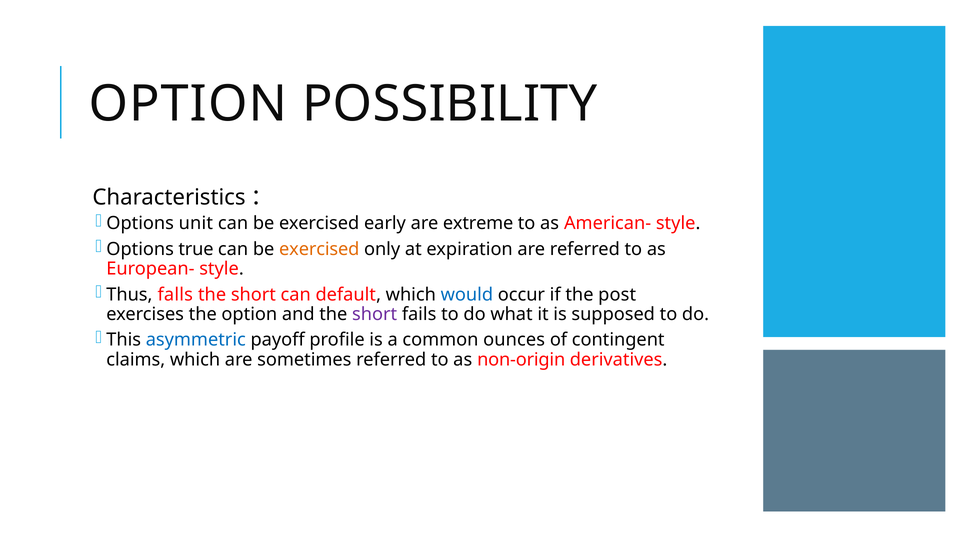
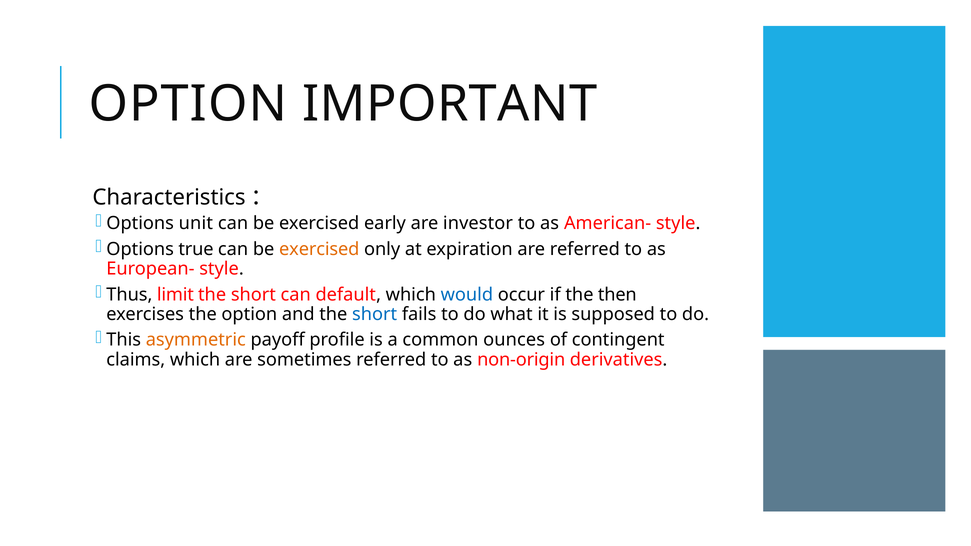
POSSIBILITY: POSSIBILITY -> IMPORTANT (450, 104)
extreme: extreme -> investor (478, 224)
falls: falls -> limit (175, 295)
post: post -> then (617, 295)
short colour: purple -> blue (375, 314)
asymmetric colour: blue -> orange (196, 340)
